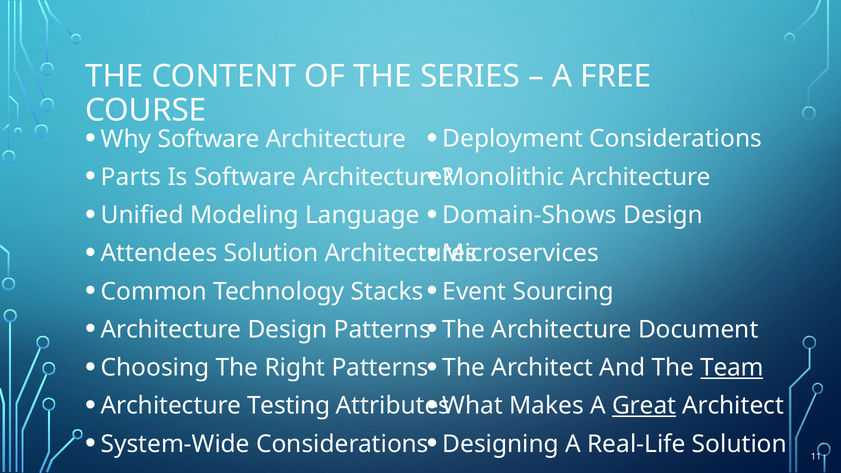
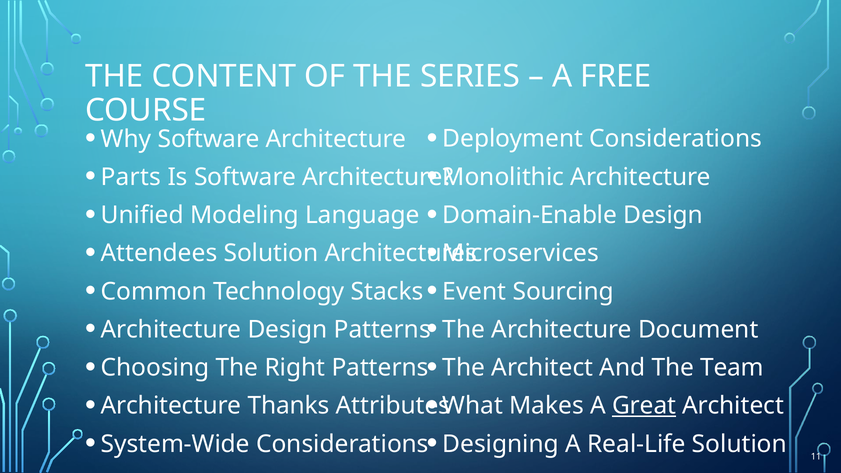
Domain-Shows: Domain-Shows -> Domain-Enable (530, 215)
Team underline: present -> none (732, 368)
Testing: Testing -> Thanks (289, 406)
